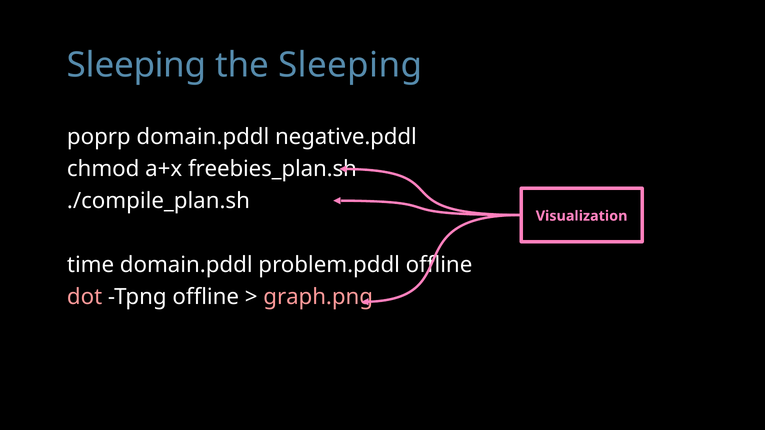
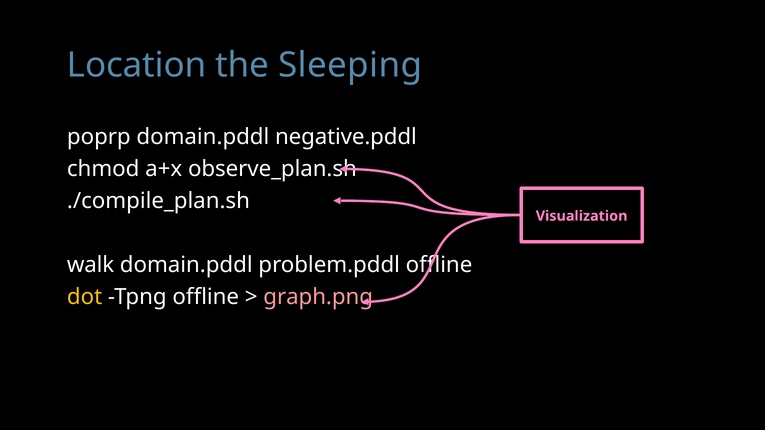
Sleeping: Sleeping -> Location (137, 65)
freebies_plan.sh: freebies_plan.sh -> observe_plan.sh (272, 169)
time: time -> walk (91, 265)
dot colour: pink -> yellow (85, 297)
